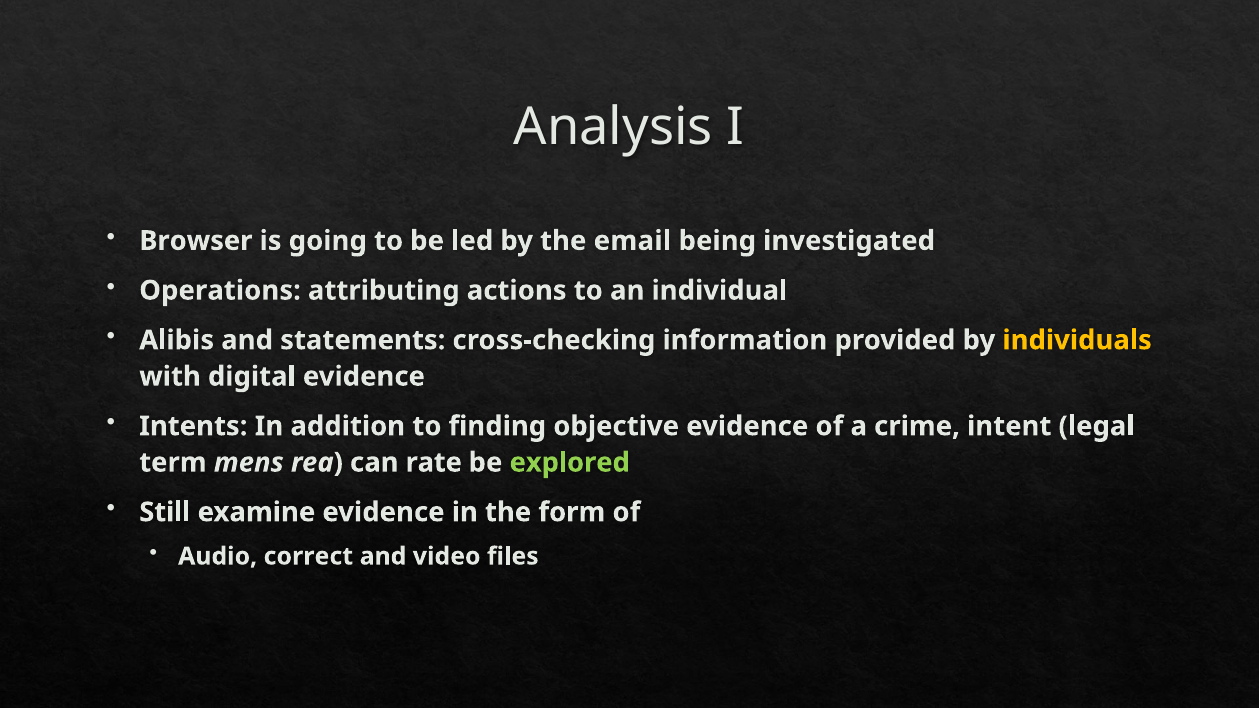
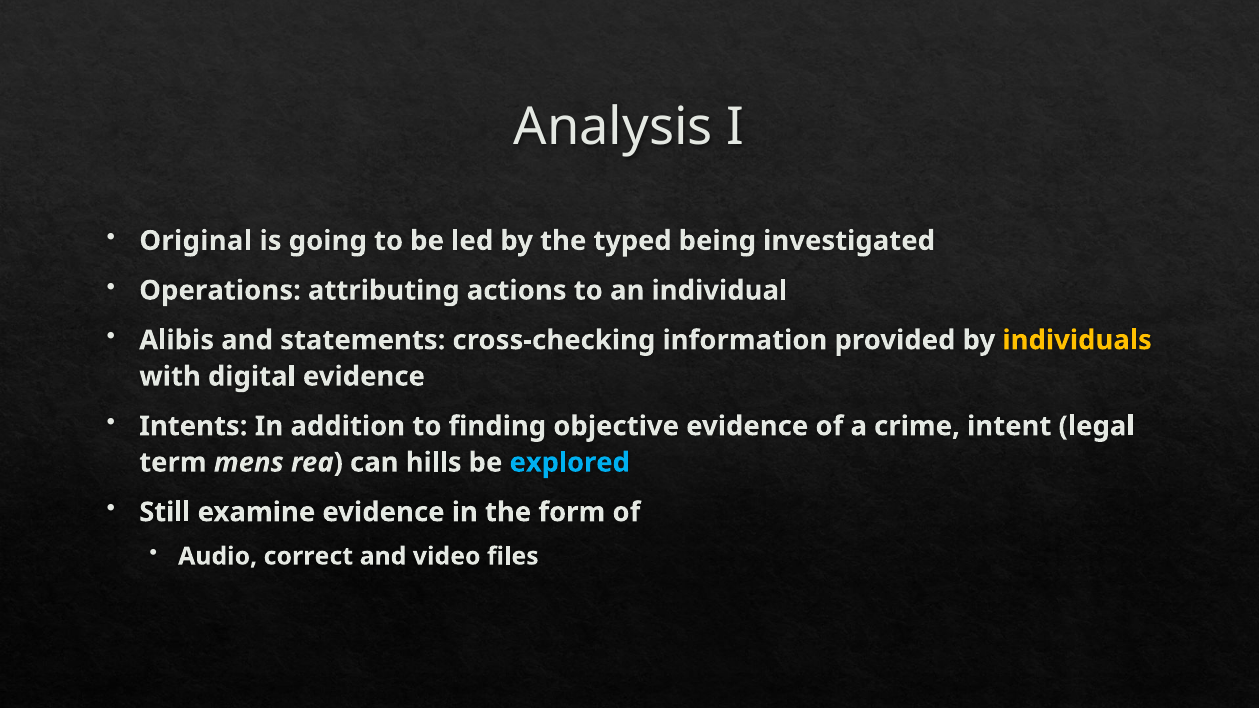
Browser: Browser -> Original (196, 241)
email: email -> typed (633, 241)
rate: rate -> hills (434, 463)
explored colour: light green -> light blue (570, 463)
